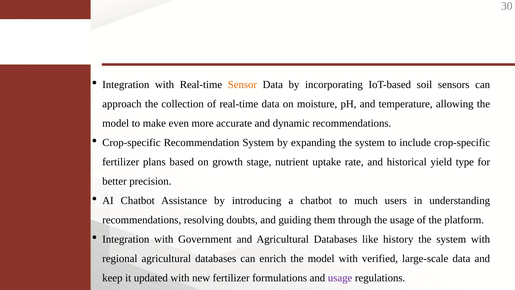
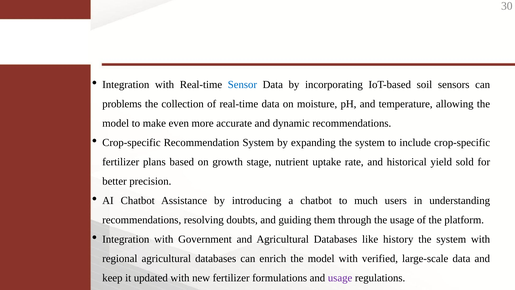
Sensor colour: orange -> blue (242, 85)
approach: approach -> problems (122, 104)
type: type -> sold (465, 162)
